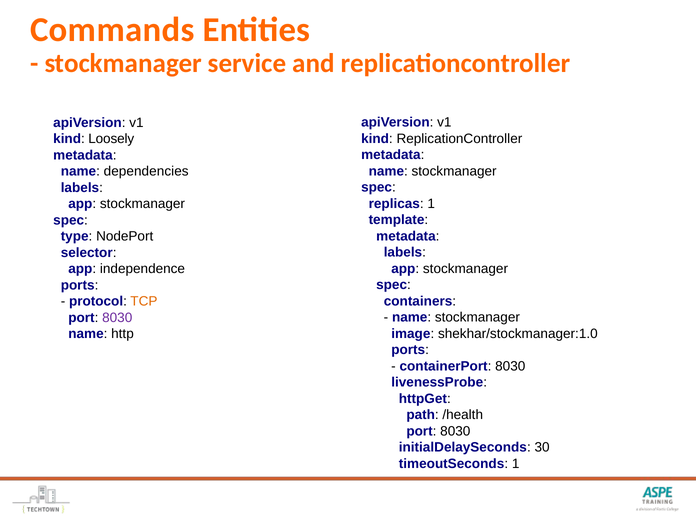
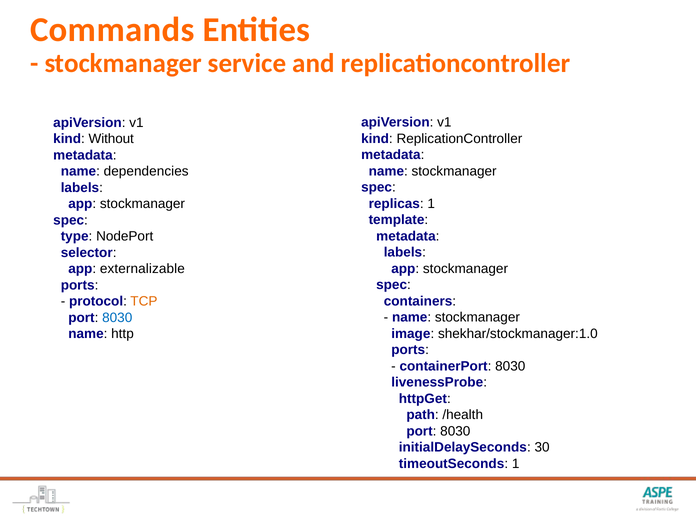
Loosely: Loosely -> Without (111, 139)
independence: independence -> externalizable (142, 269)
8030 colour: purple -> blue (117, 318)
